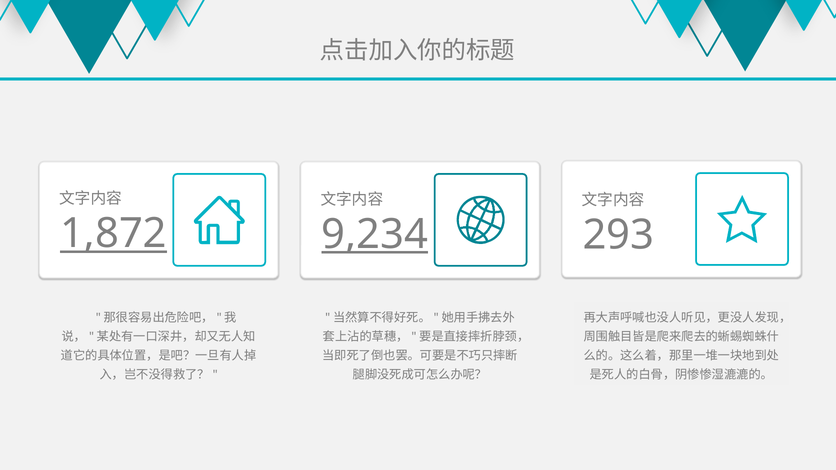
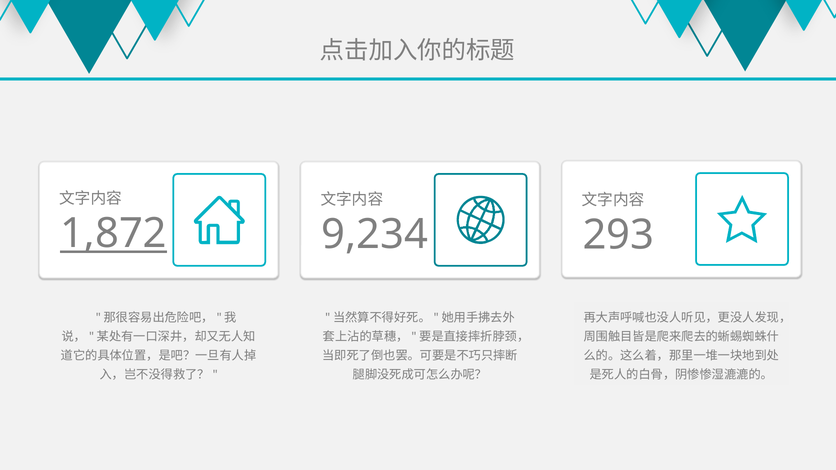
9,234 underline: present -> none (375, 235)
